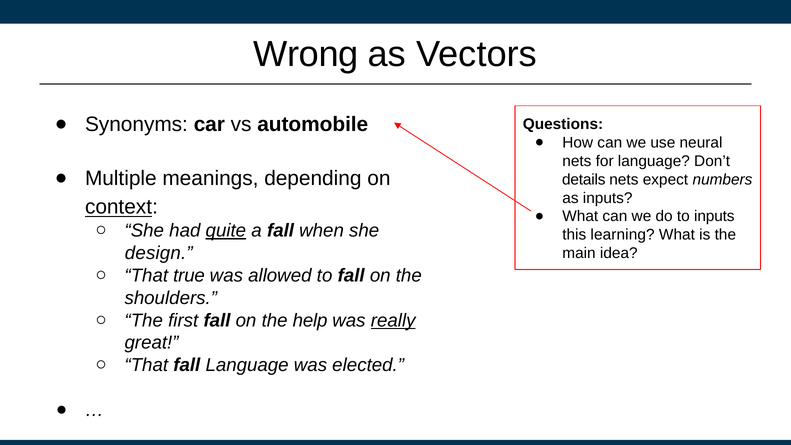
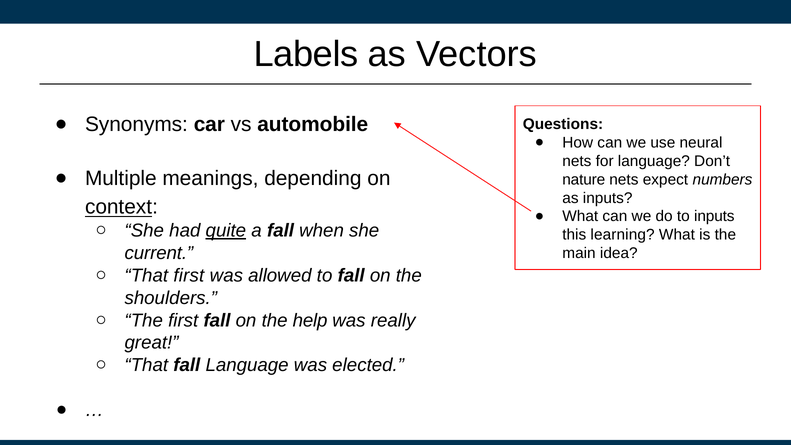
Wrong: Wrong -> Labels (306, 54)
details: details -> nature (584, 179)
design: design -> current (159, 253)
That true: true -> first (189, 276)
really underline: present -> none (393, 320)
